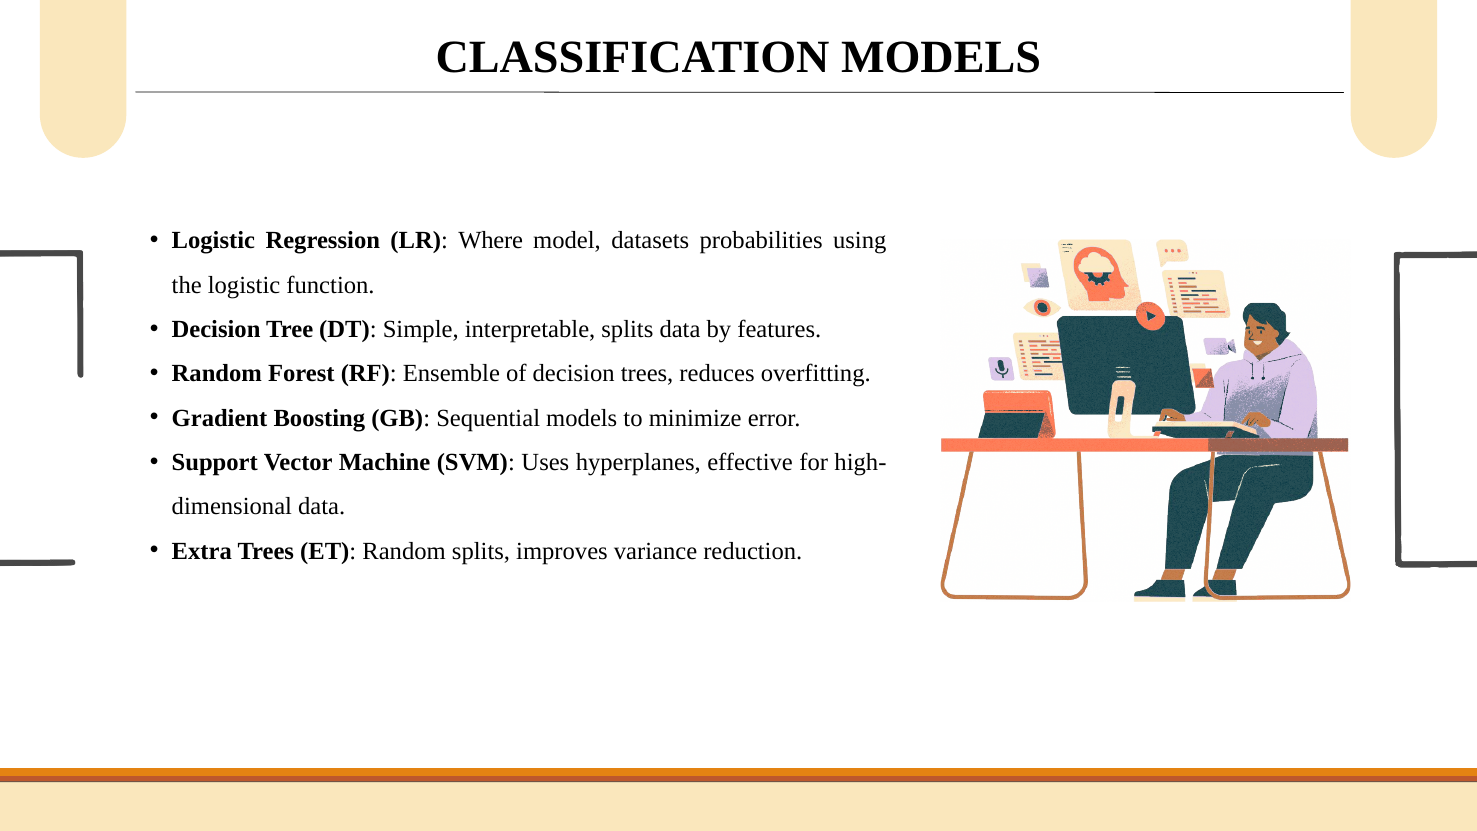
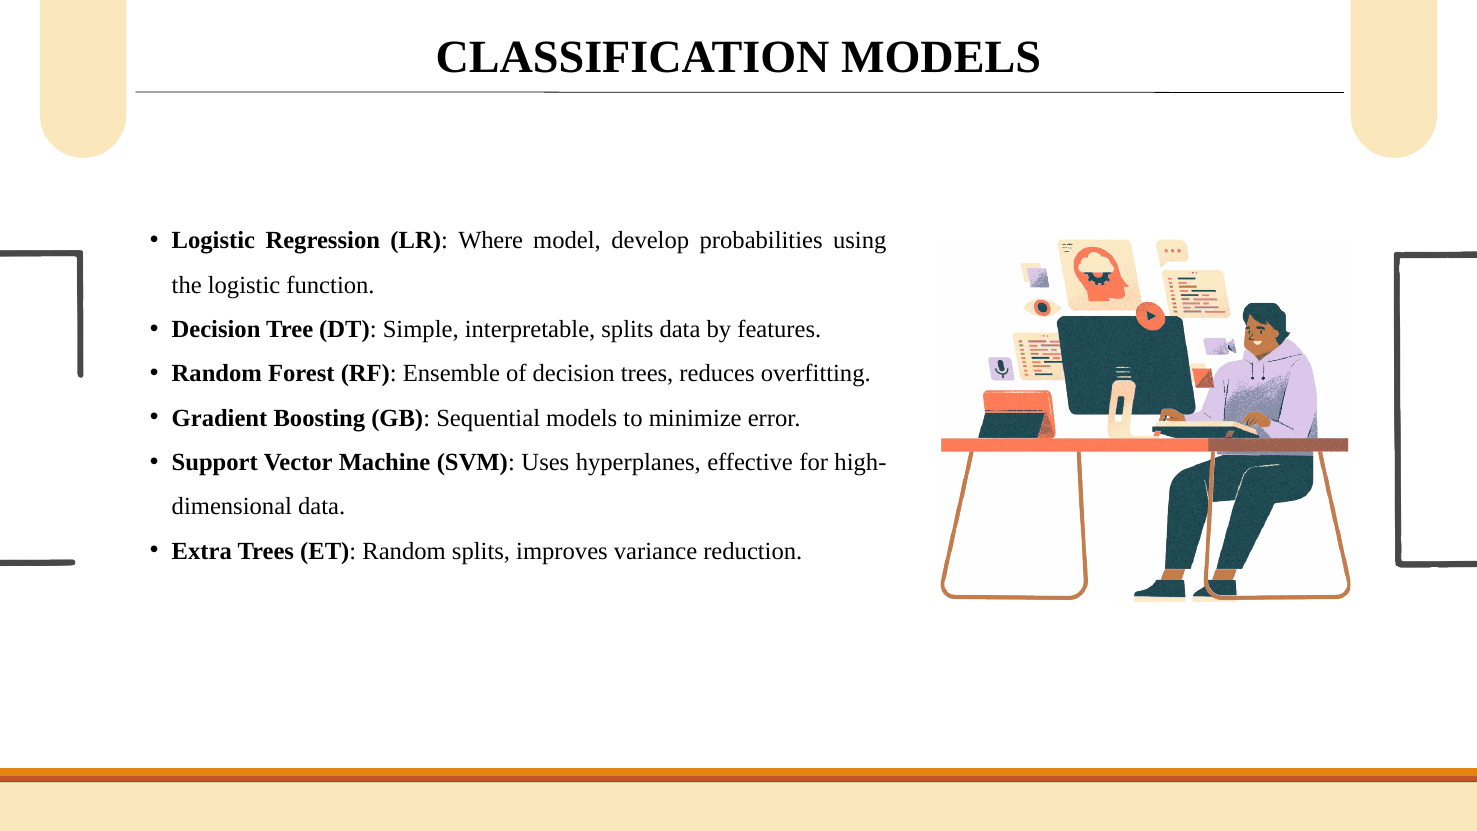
datasets: datasets -> develop (650, 241)
